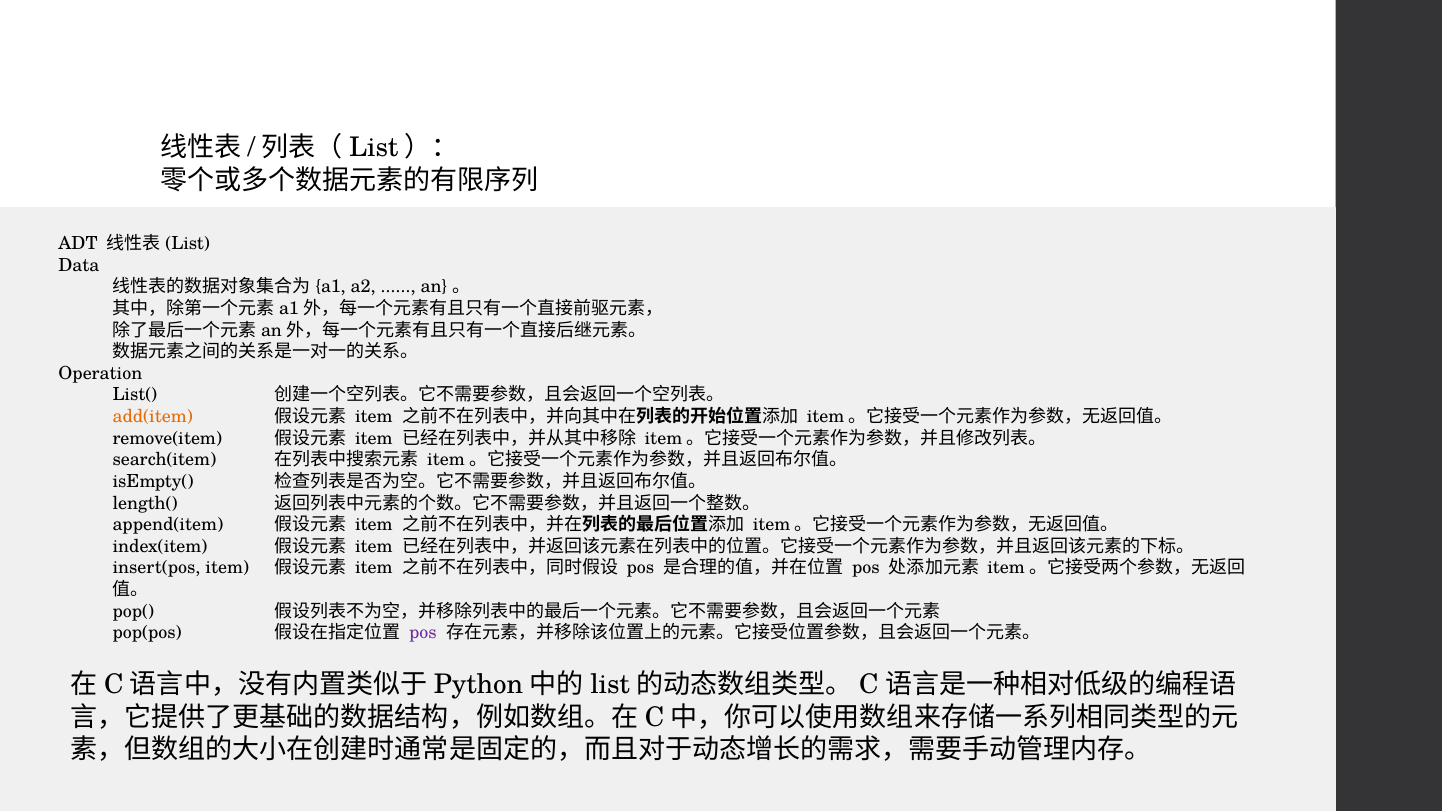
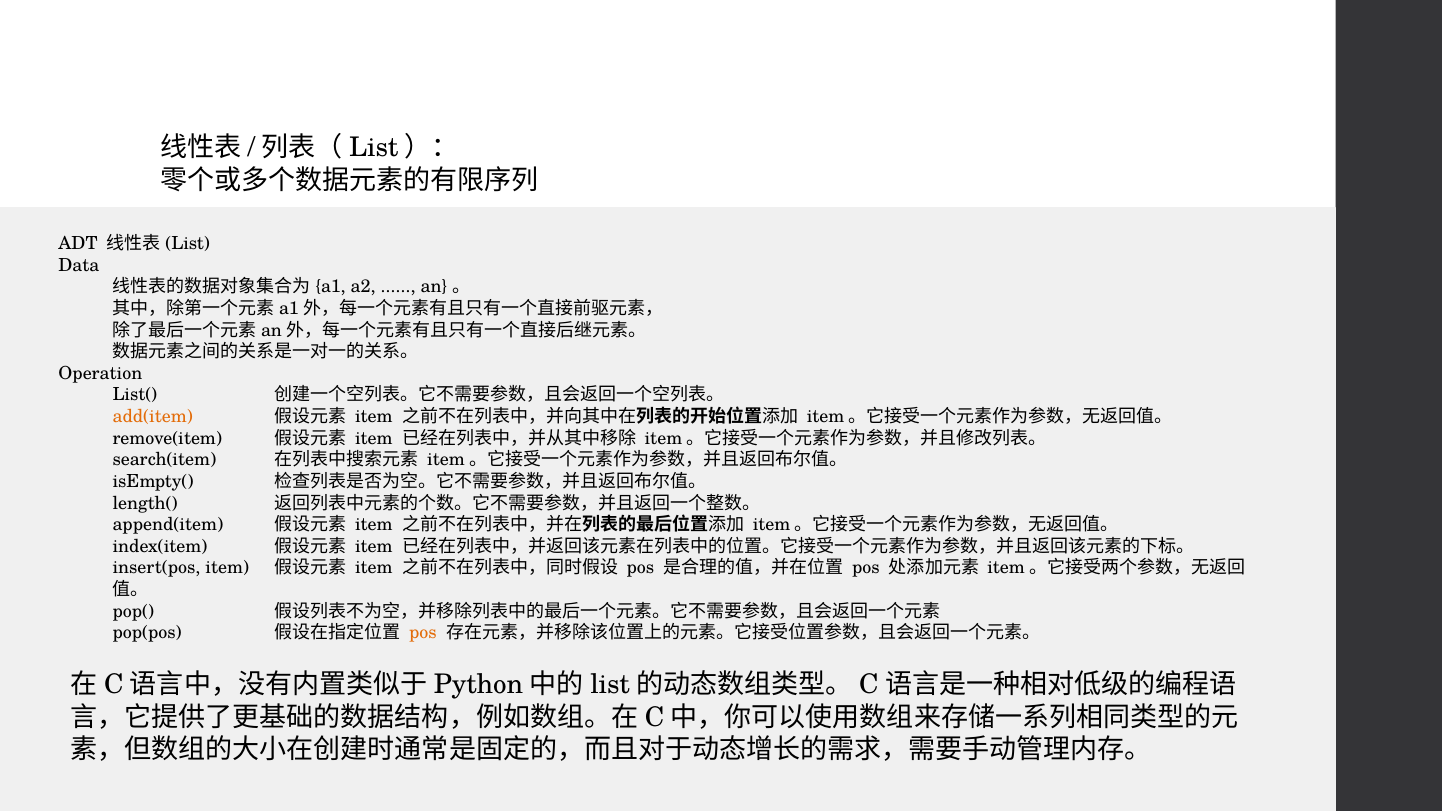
pos colour: purple -> orange (423, 633)
